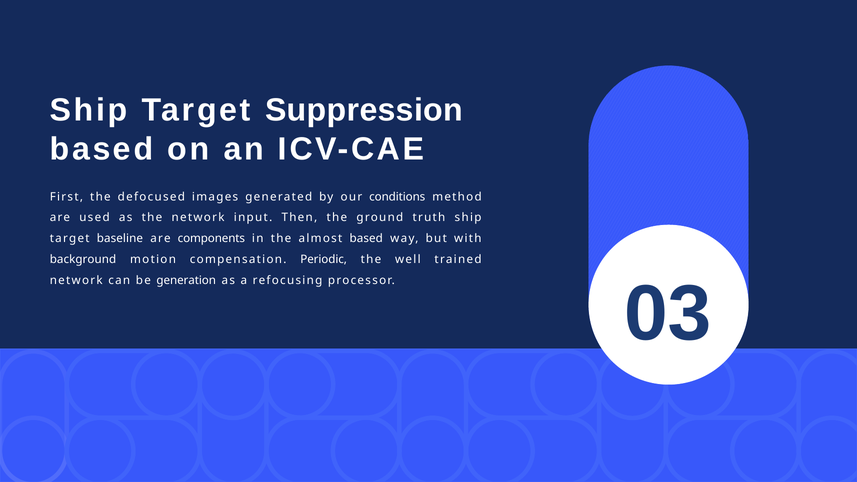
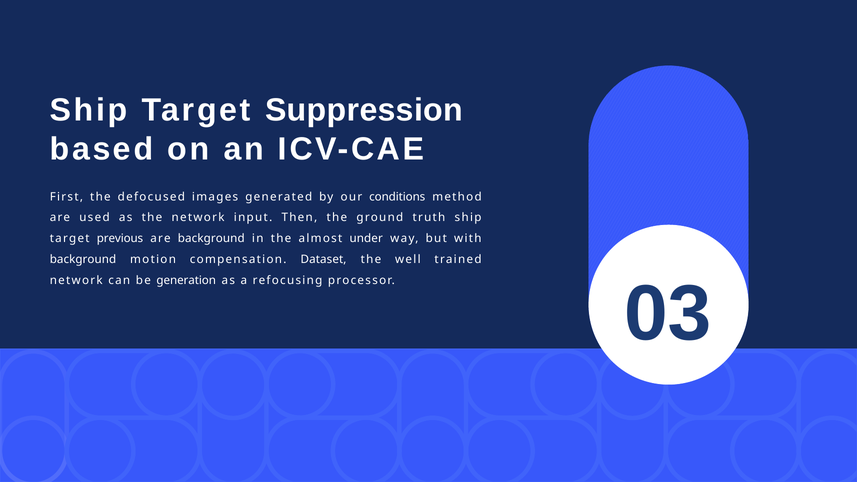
baseline: baseline -> previous (120, 239)
are components: components -> background (211, 239)
almost based: based -> under (366, 239)
Periodic: Periodic -> Dataset (324, 259)
